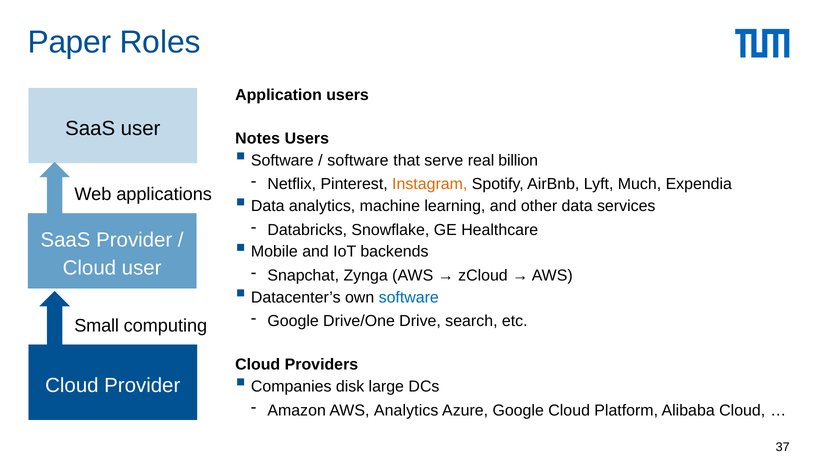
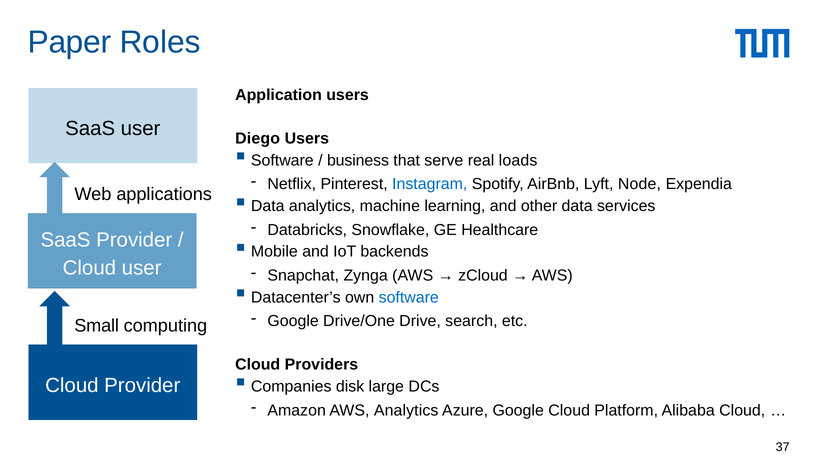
Notes: Notes -> Diego (258, 139)
software: software -> business (358, 160)
billion: billion -> loads (518, 160)
Instagram colour: orange -> blue (430, 184)
Much: Much -> Node (639, 184)
